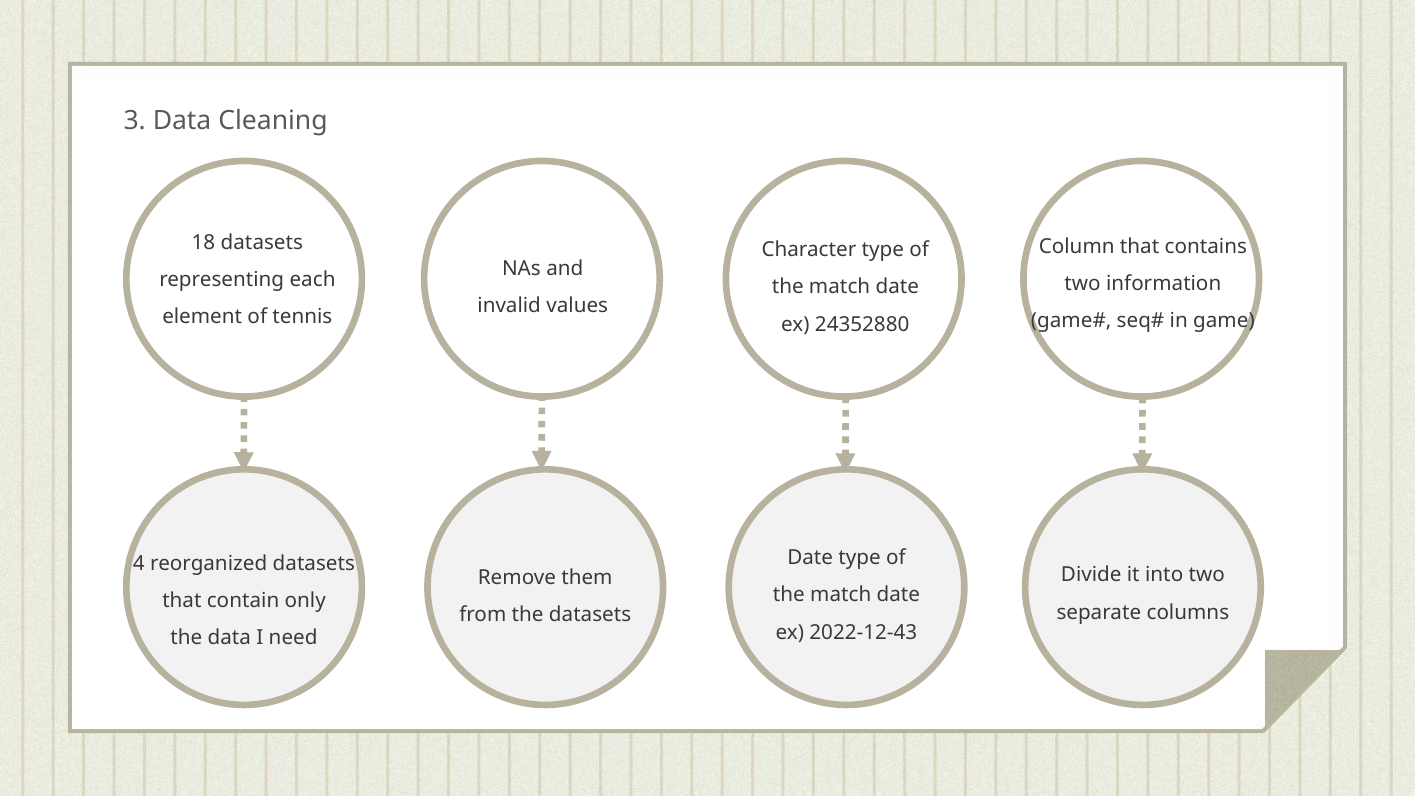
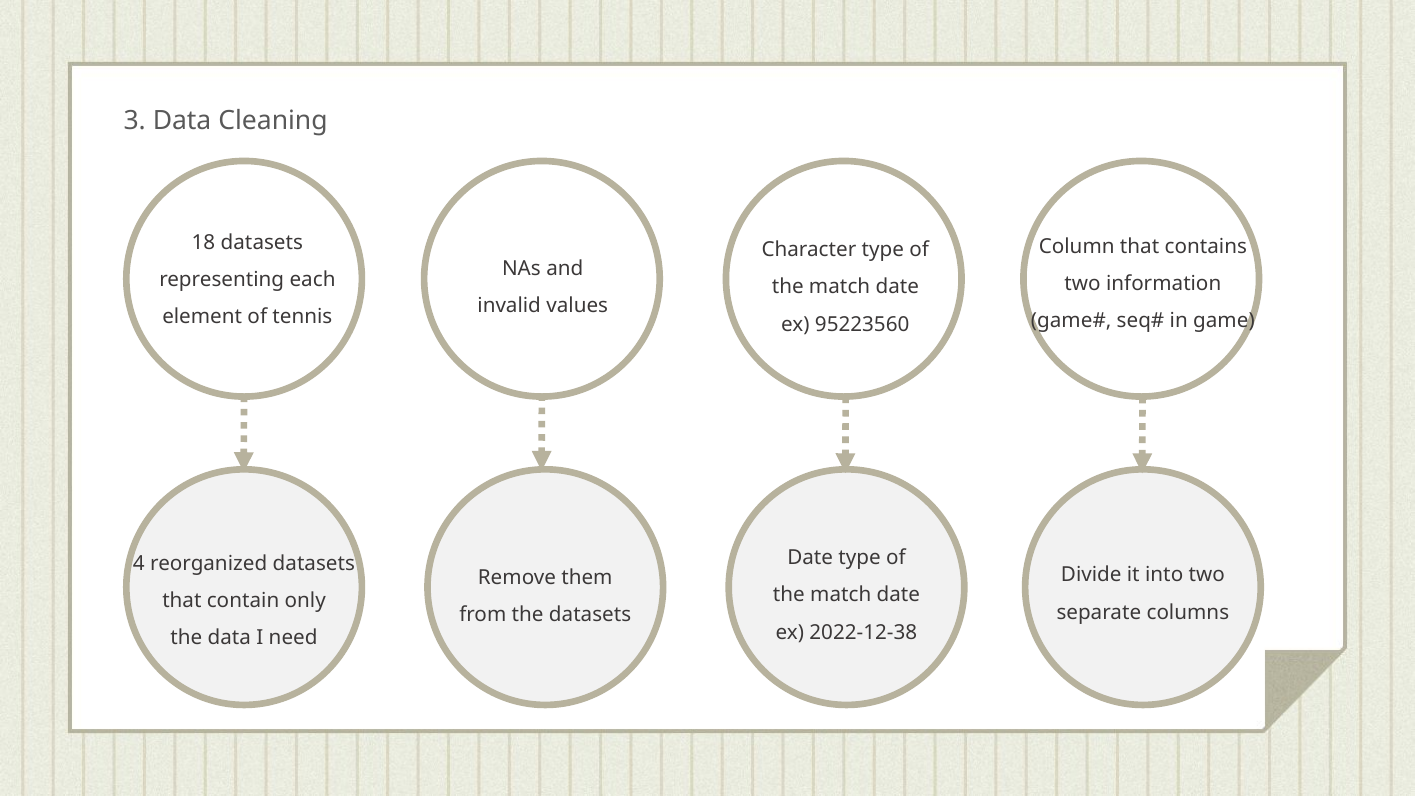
24352880: 24352880 -> 95223560 (862, 324)
2022-12-43: 2022-12-43 -> 2022-12-38 (863, 632)
